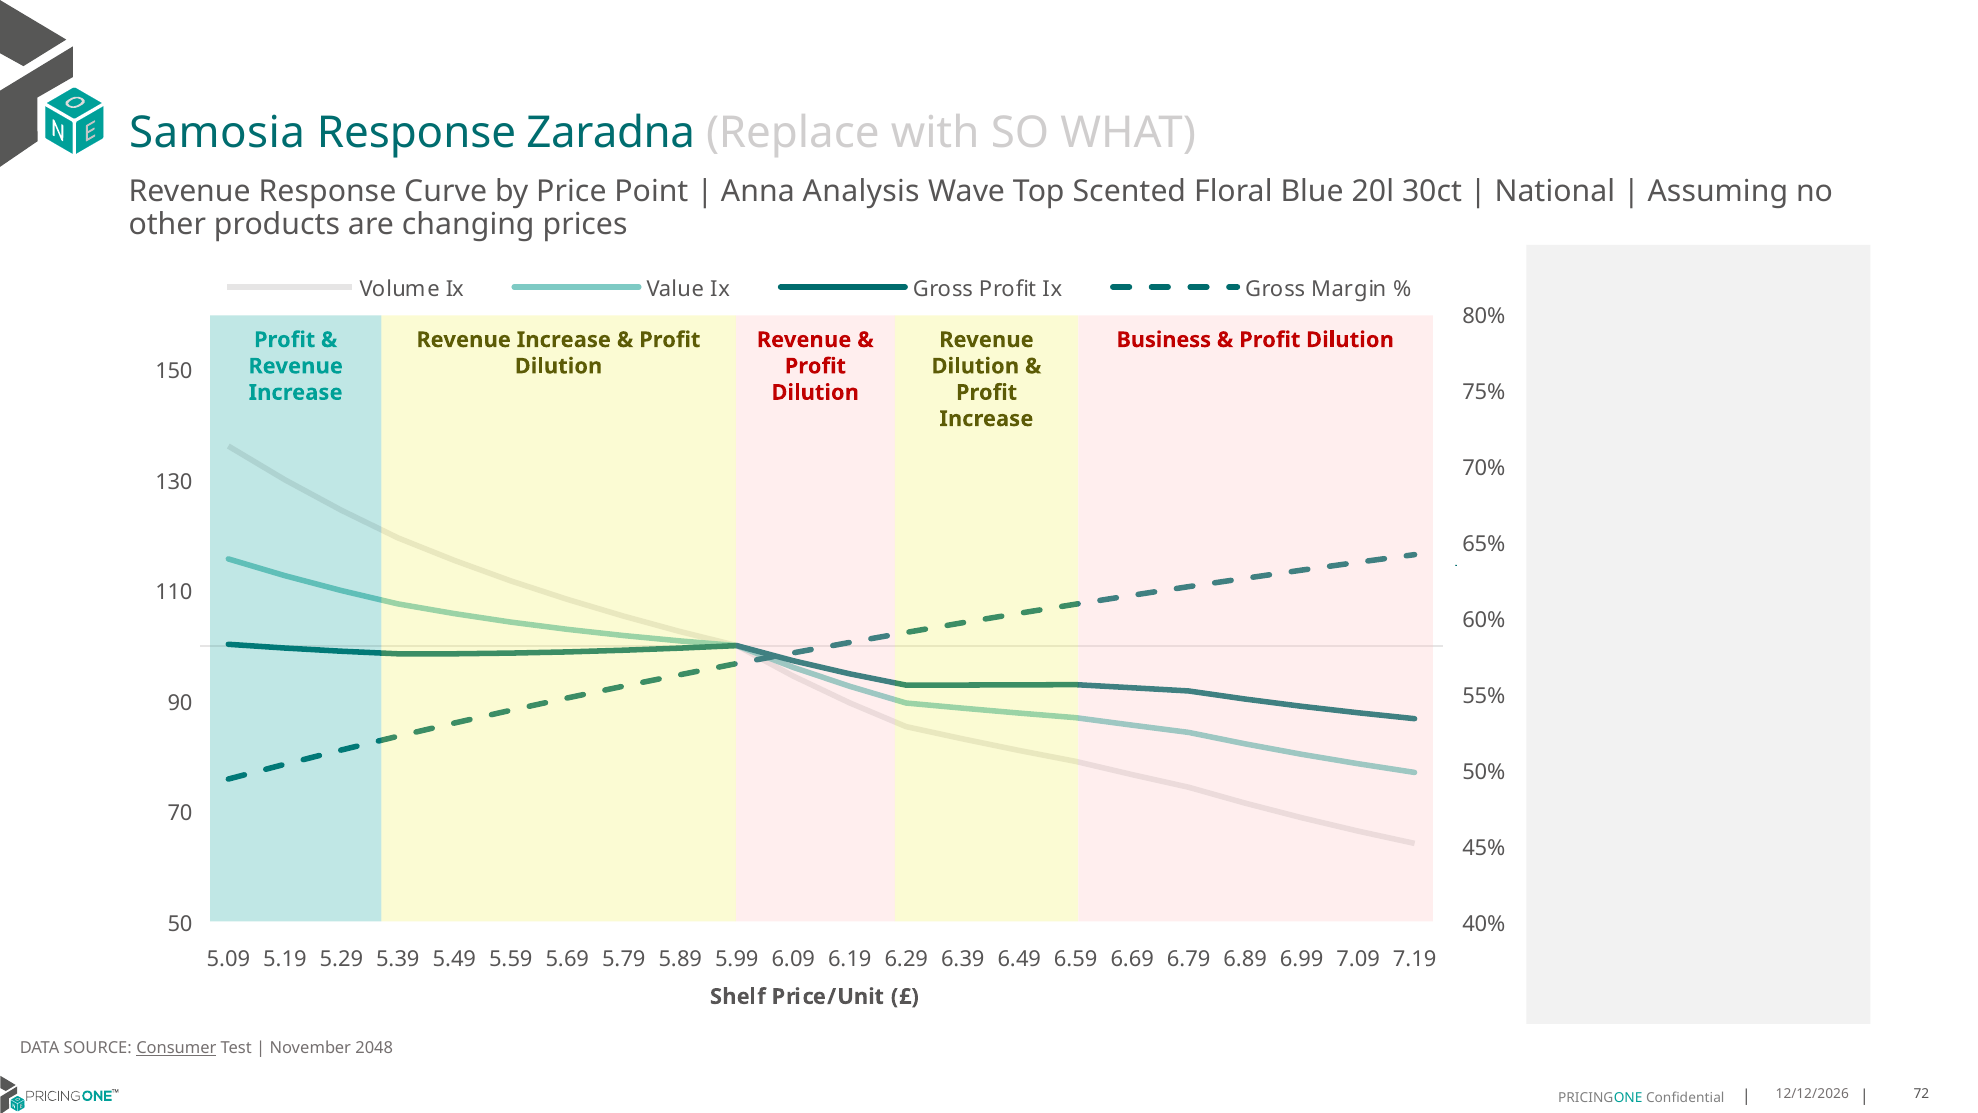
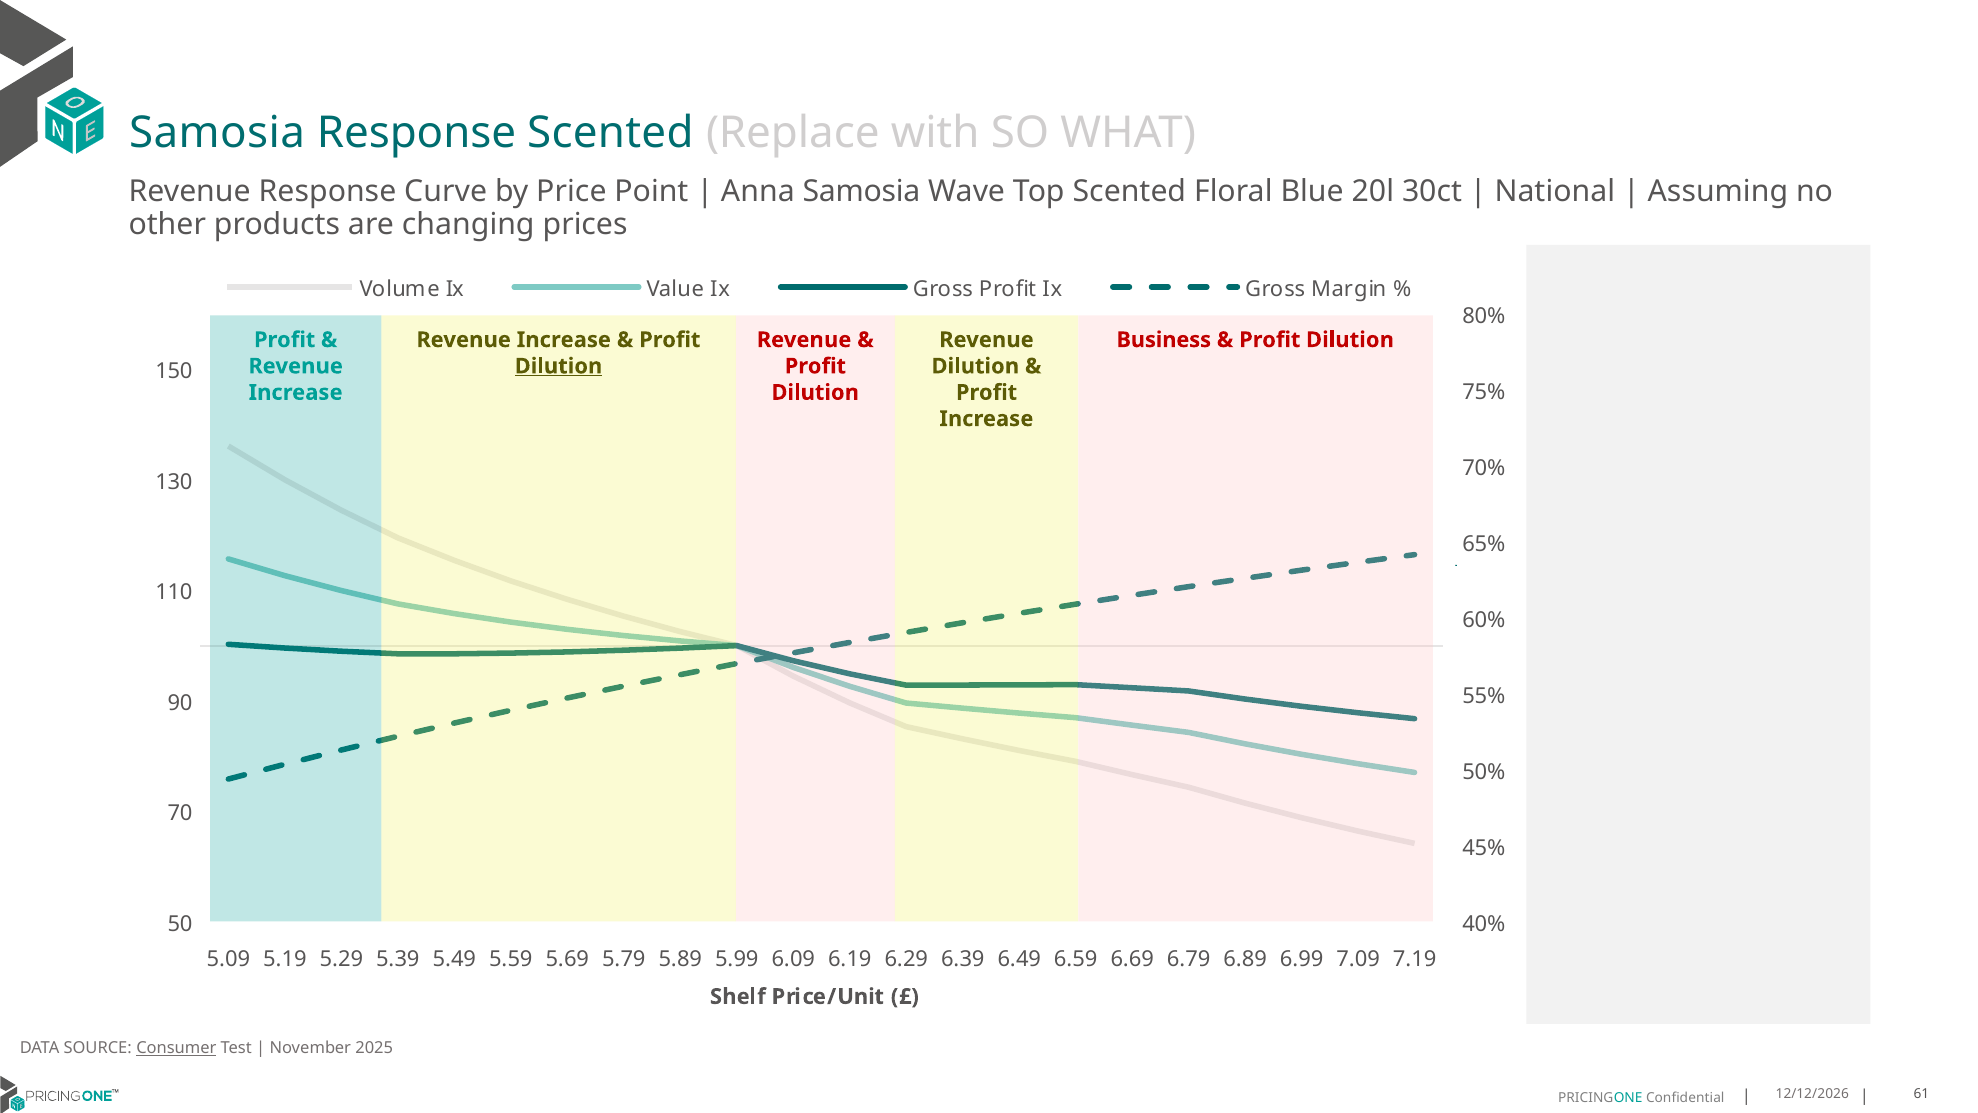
Response Zaradna: Zaradna -> Scented (610, 133)
Anna Analysis: Analysis -> Samosia (861, 191)
Dilution underline: none -> present (558, 366)
2048: 2048 -> 2025 (374, 1048)
72: 72 -> 61 (1921, 1094)
